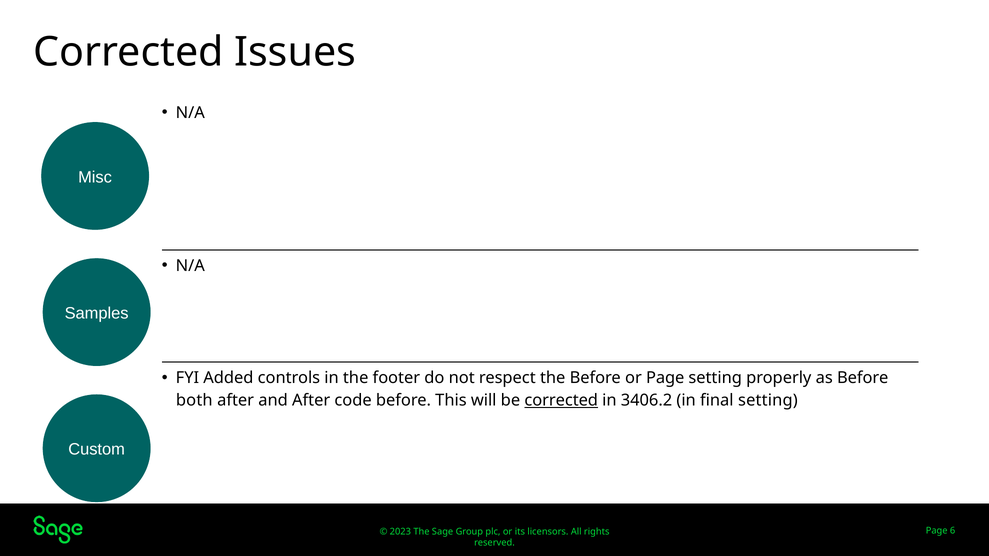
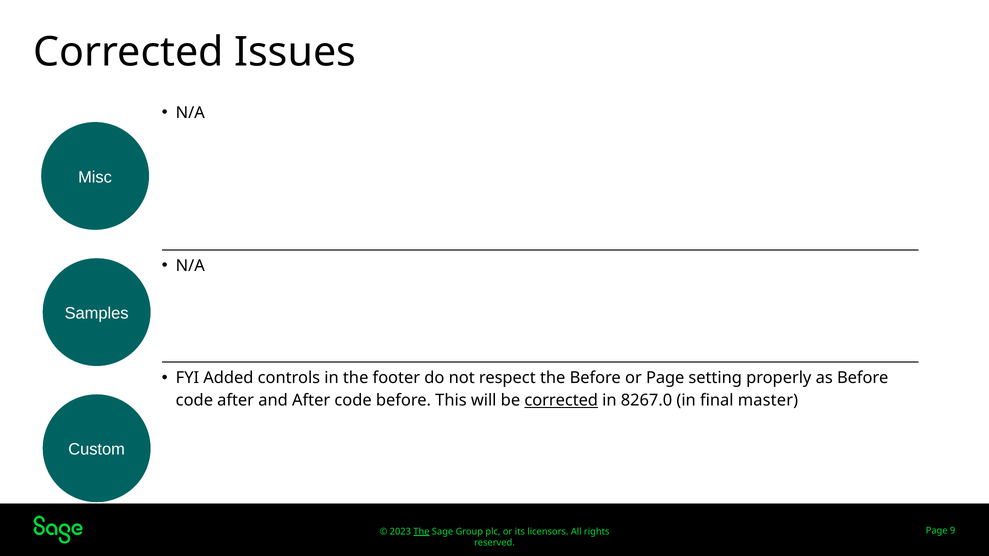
both: both -> code (194, 401)
3406.2: 3406.2 -> 8267.0 (646, 401)
final setting: setting -> master (768, 401)
6: 6 -> 9 (953, 531)
The underline: none -> present (422, 532)
